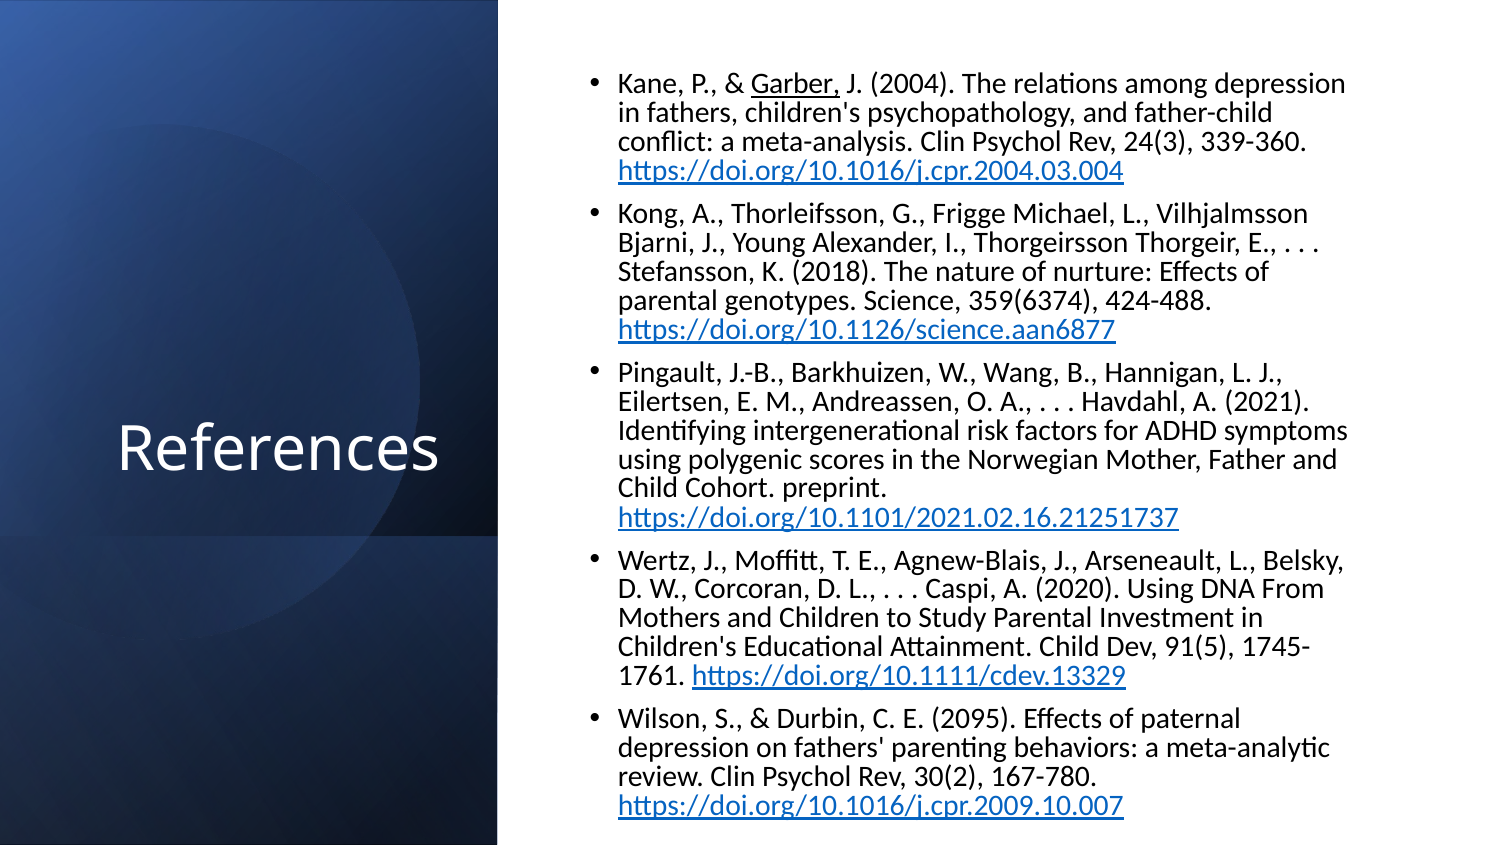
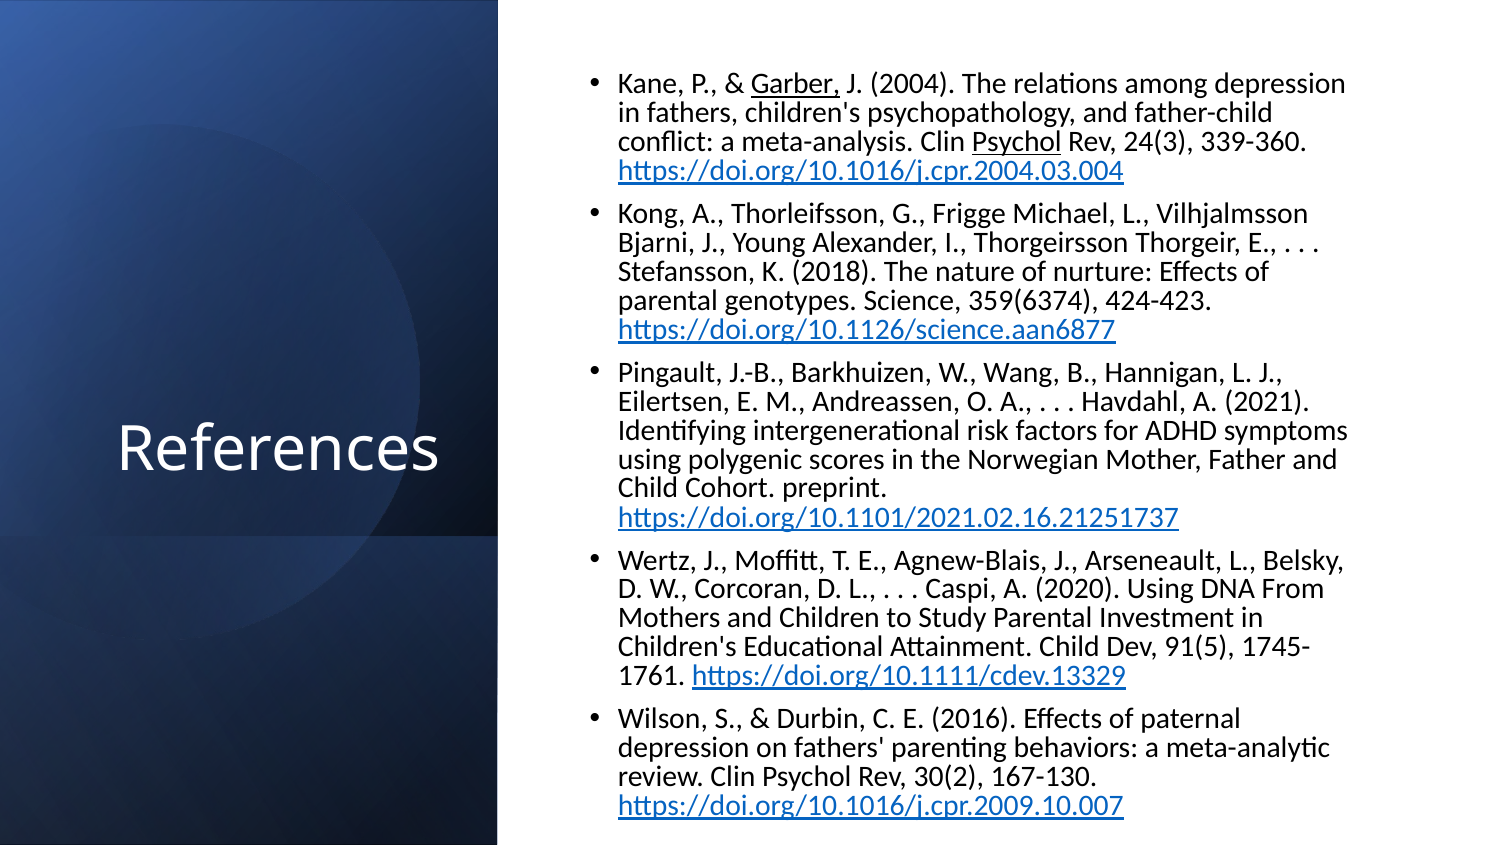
Psychol underline: none -> present (1017, 142)
424-488: 424-488 -> 424-423 (1159, 300)
2095: 2095 -> 2016 (974, 719)
167-780: 167-780 -> 167-130 (1044, 776)
